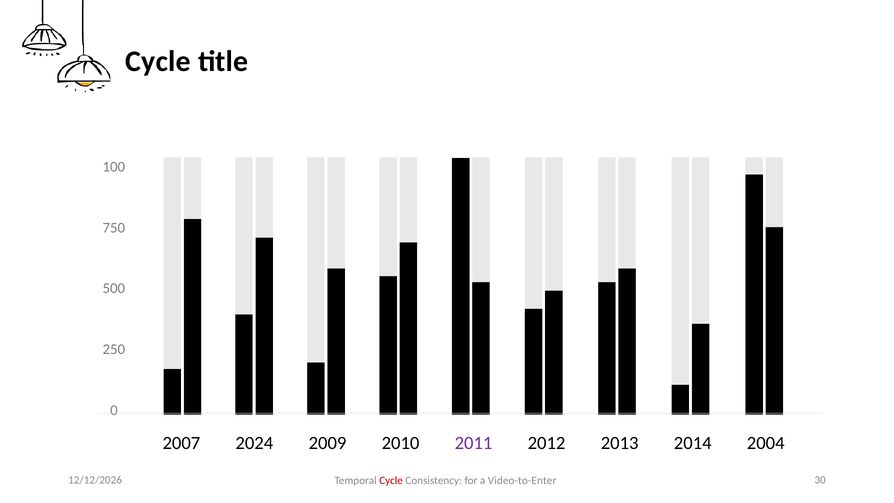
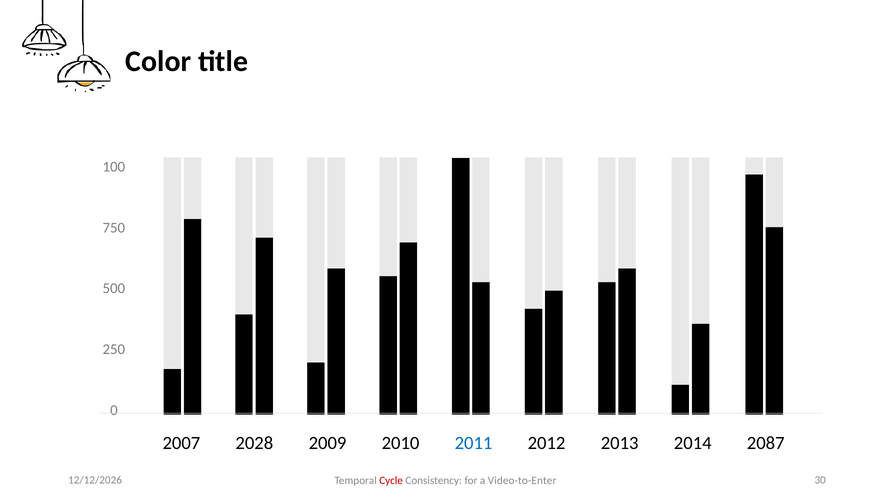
Cycle: Cycle -> Color (158, 61)
2024: 2024 -> 2028 (254, 443)
2011 colour: purple -> blue (474, 443)
2004: 2004 -> 2087 (766, 443)
